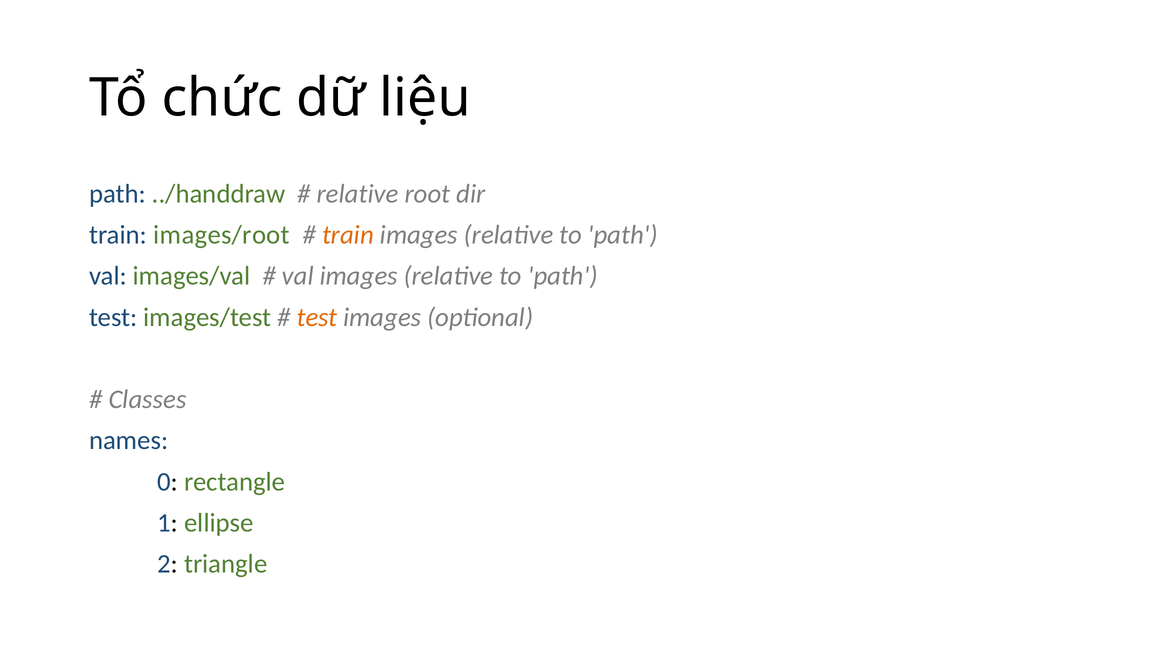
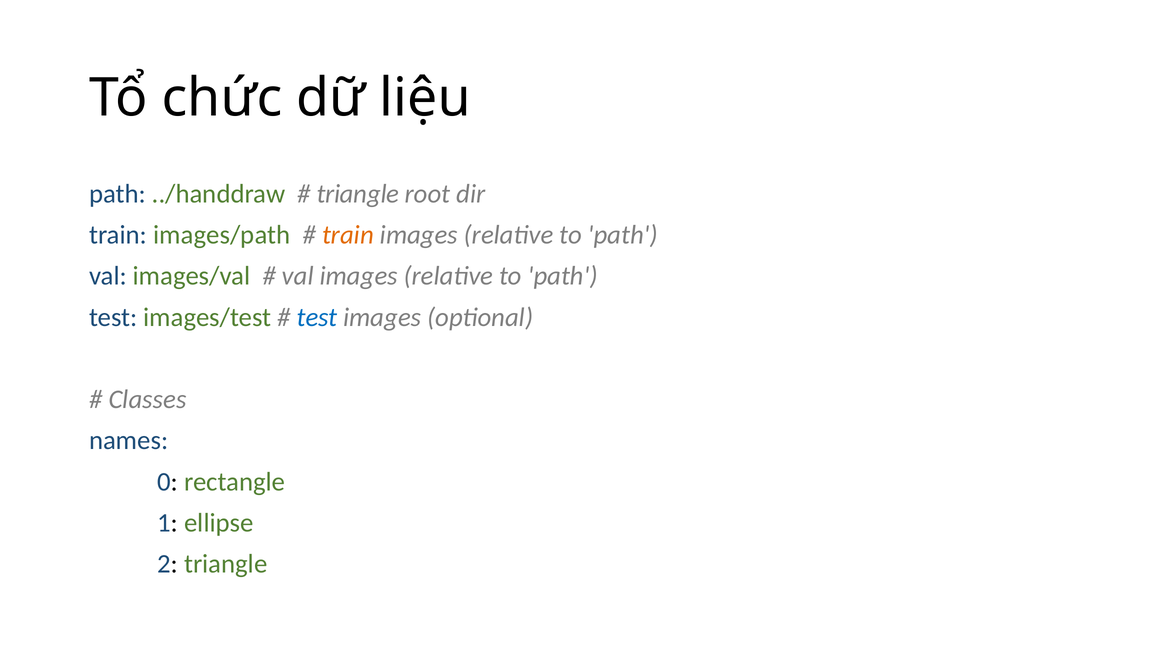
relative: relative -> triangle (358, 194)
images/root: images/root -> images/path (222, 235)
test colour: orange -> blue (317, 317)
